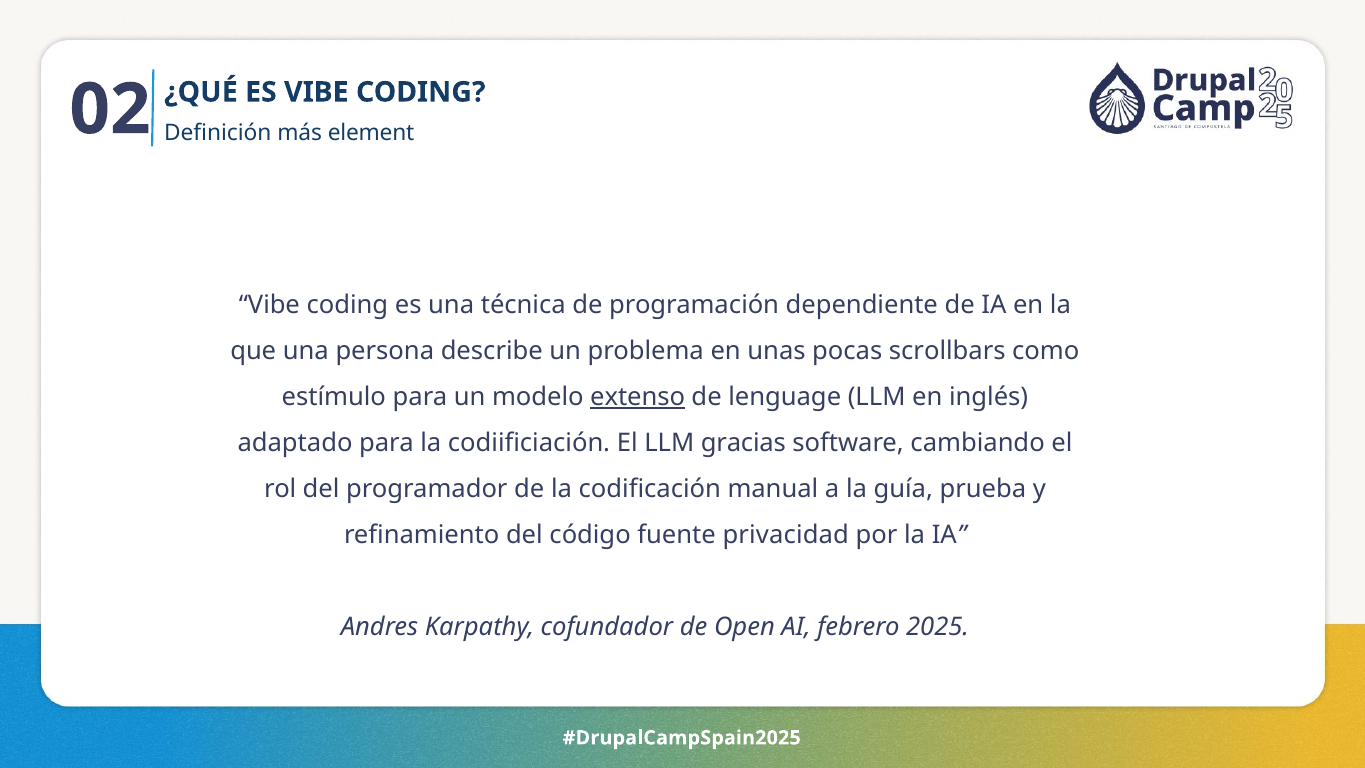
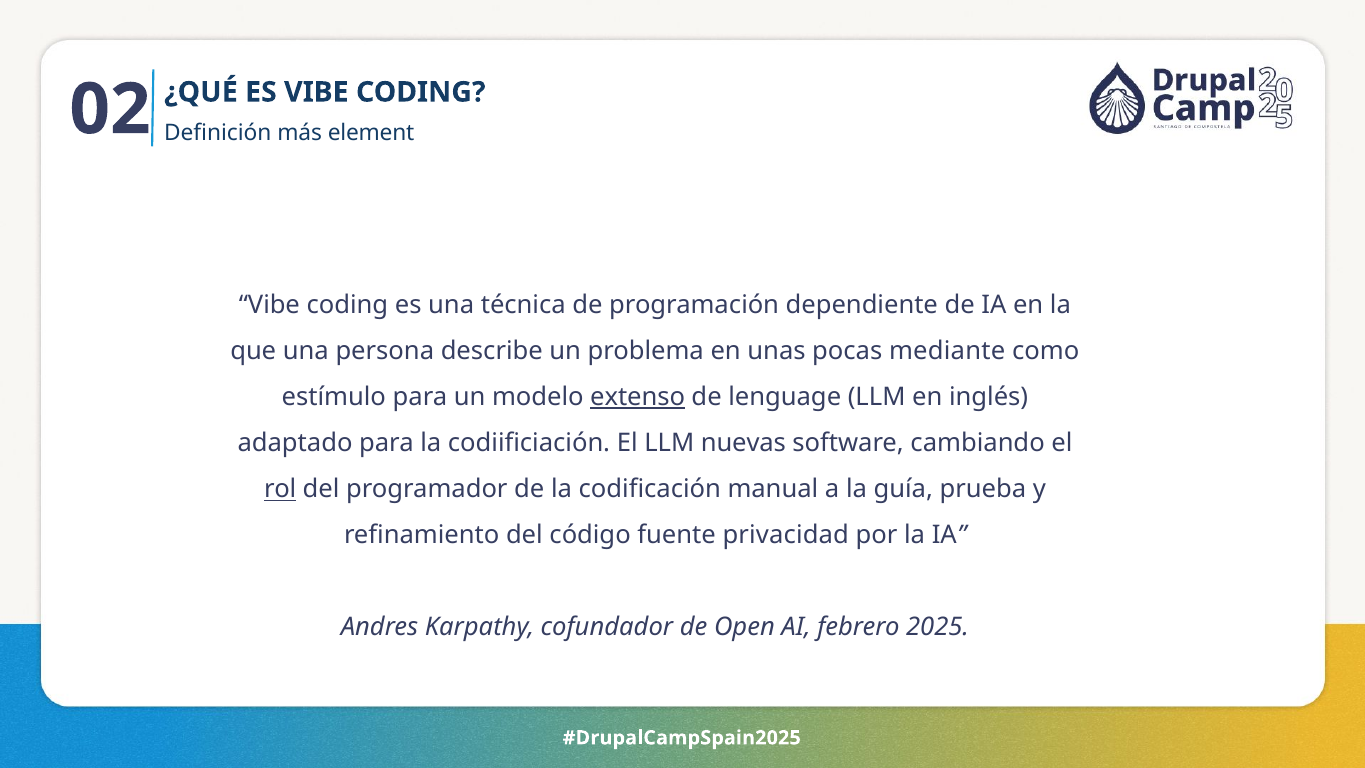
scrollbars: scrollbars -> mediante (947, 351)
gracias: gracias -> nuevas (743, 443)
rol underline: none -> present (280, 489)
